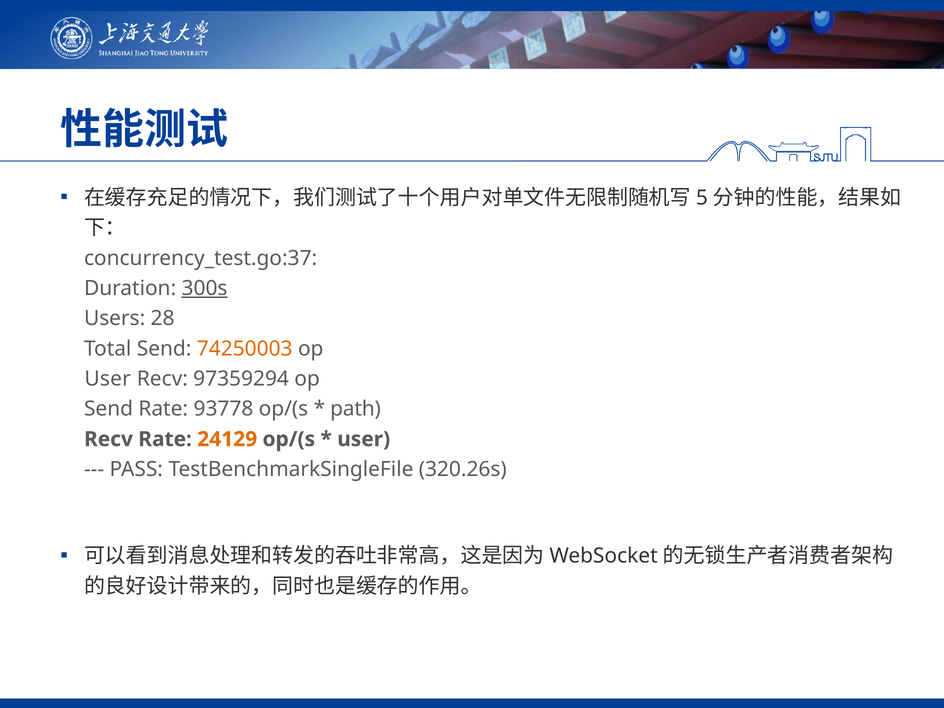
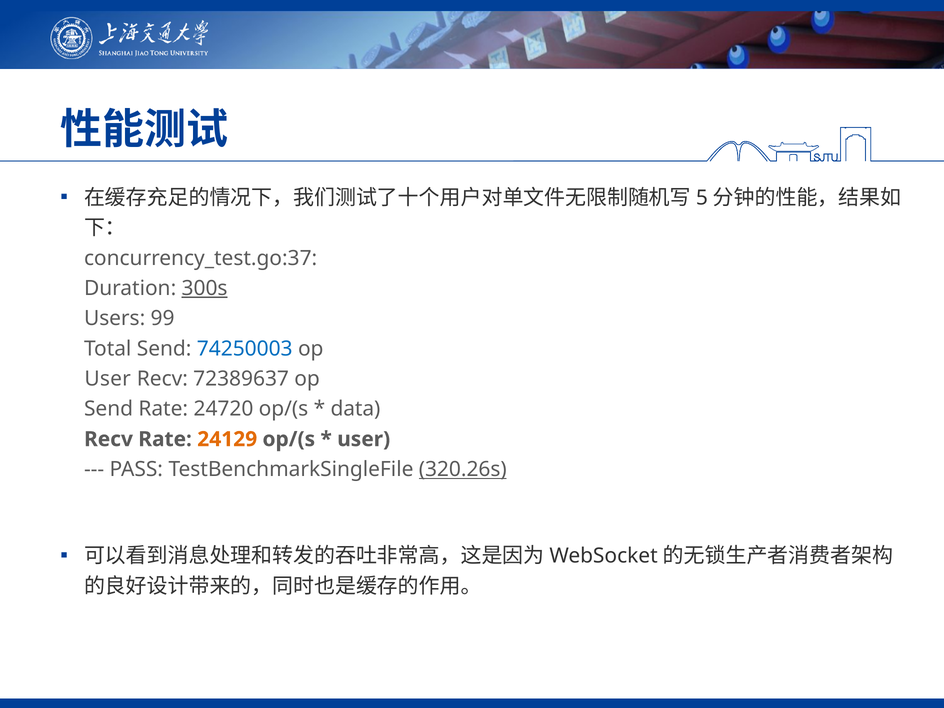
28: 28 -> 99 (163, 319)
74250003 colour: orange -> blue (245, 349)
97359294: 97359294 -> 72389637 (241, 379)
93778: 93778 -> 24720 (223, 409)
path: path -> data (355, 409)
320.26s underline: none -> present (463, 469)
